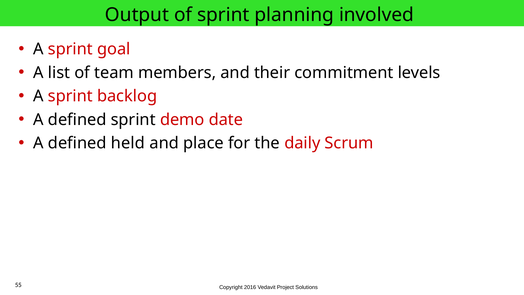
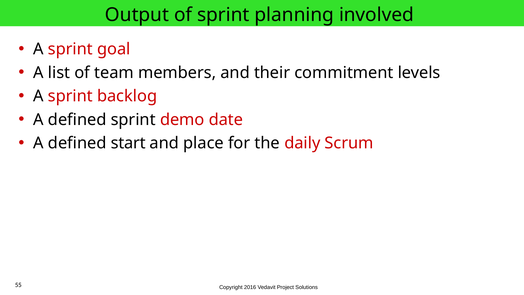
held: held -> start (128, 143)
